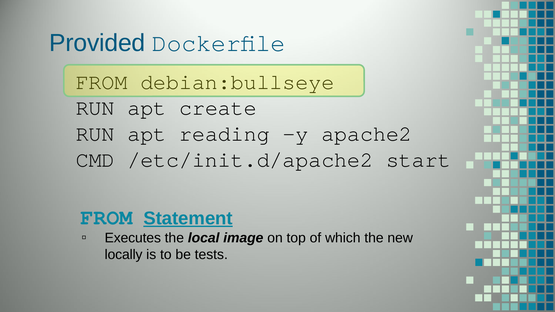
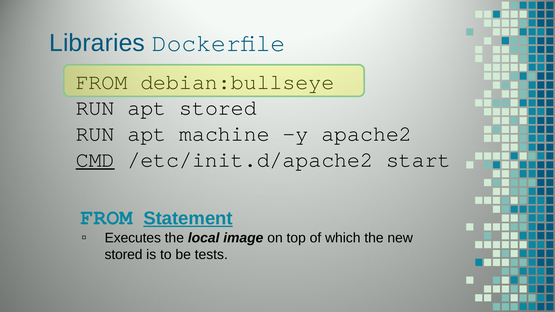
Provided: Provided -> Libraries (97, 43)
apt create: create -> stored (218, 108)
reading: reading -> machine (224, 134)
CMD underline: none -> present (95, 160)
locally: locally -> stored (124, 255)
